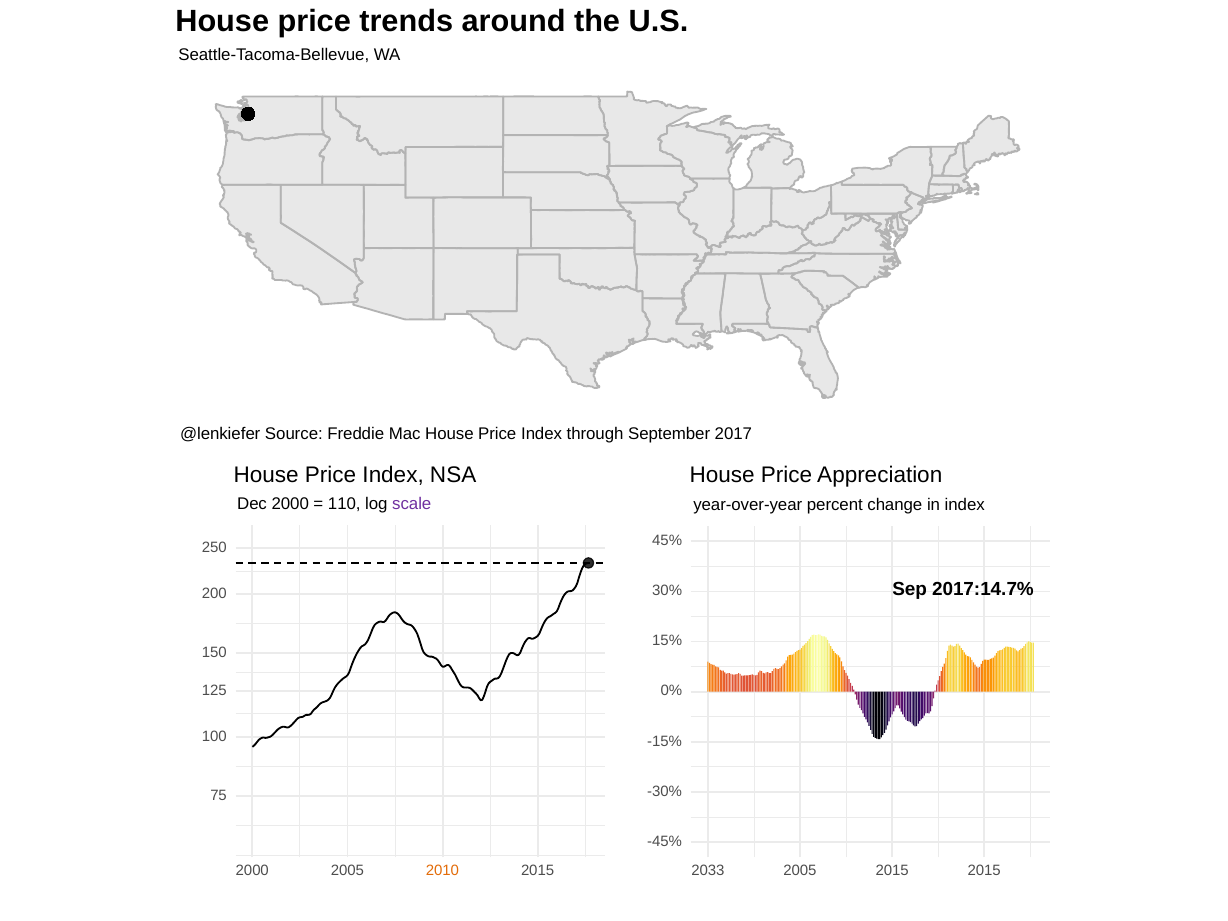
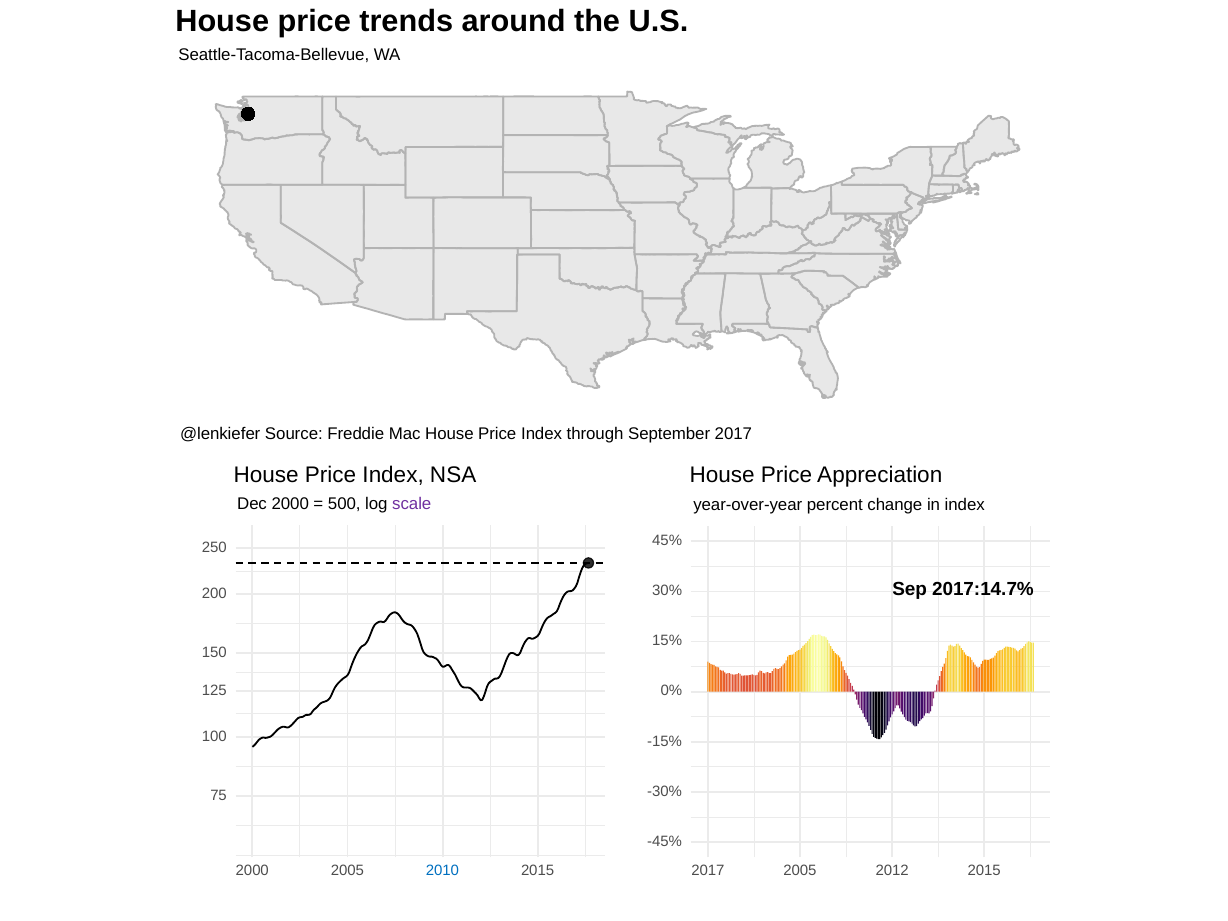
110: 110 -> 500 (344, 504)
2010 colour: orange -> blue (443, 871)
2033: 2033 -> 2017 (708, 871)
2005 2015: 2015 -> 2012 (892, 871)
